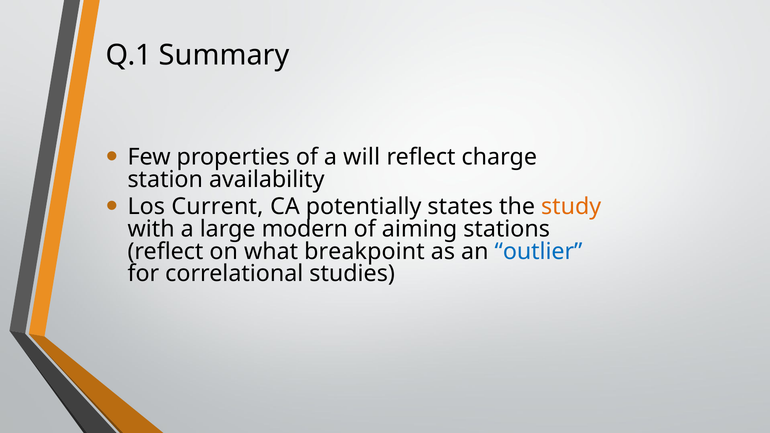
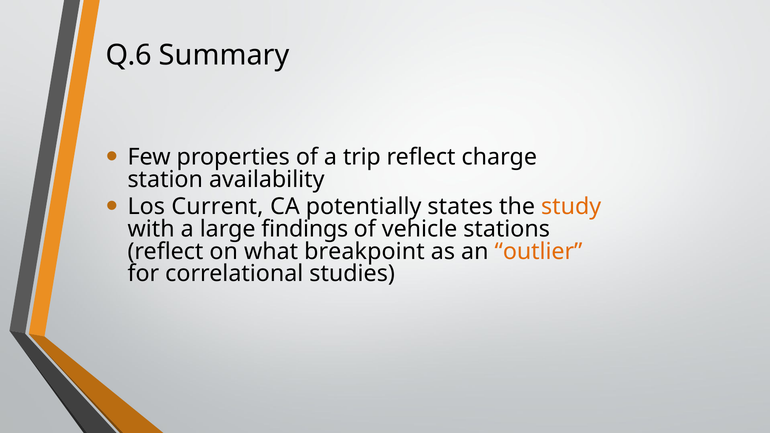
Q.1: Q.1 -> Q.6 (129, 55)
will: will -> trip (362, 157)
modern: modern -> findings (305, 229)
aiming: aiming -> vehicle (420, 229)
outlier colour: blue -> orange (538, 251)
